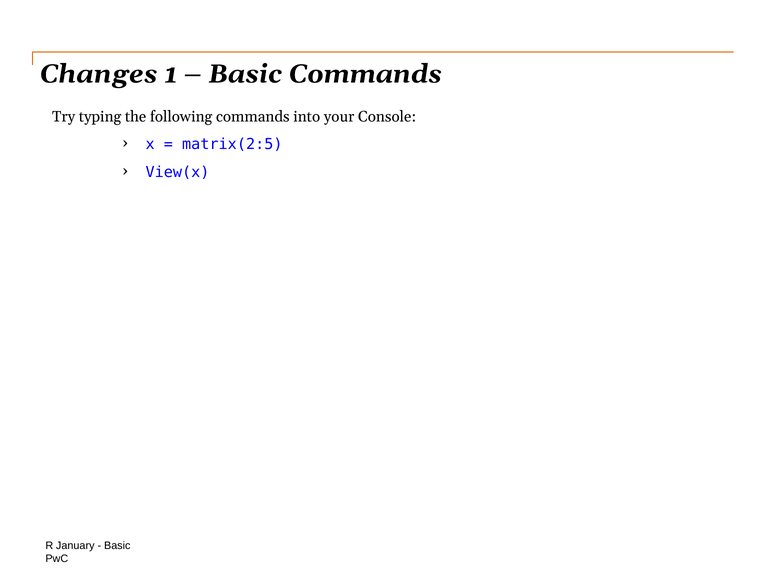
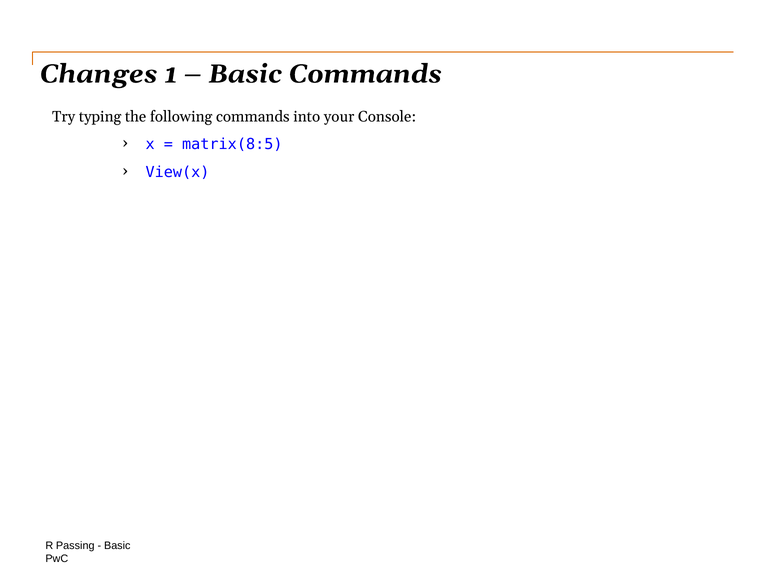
matrix(2:5: matrix(2:5 -> matrix(8:5 (232, 145)
January: January -> Passing (75, 546)
